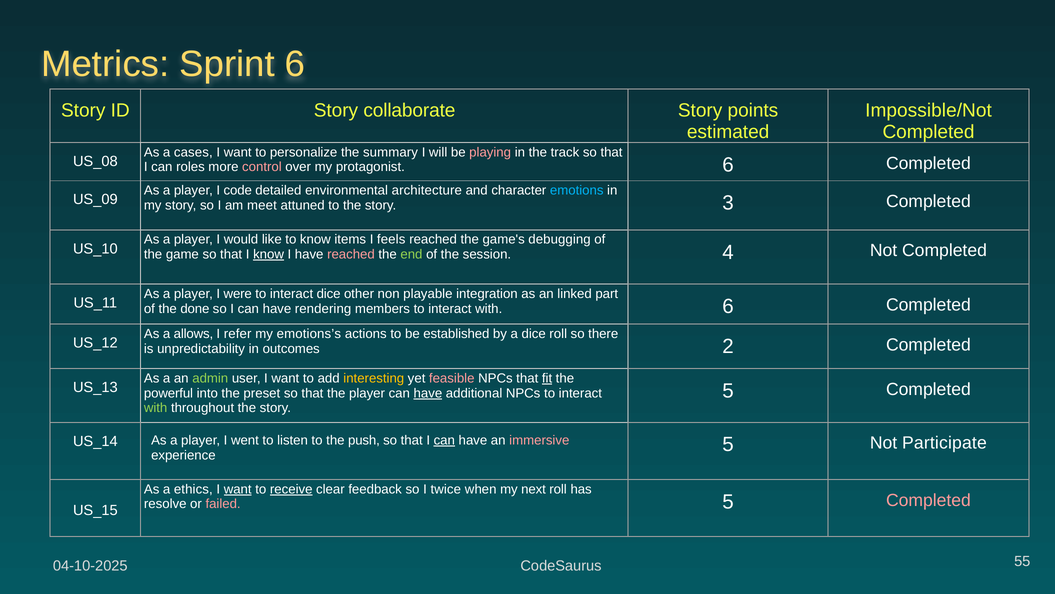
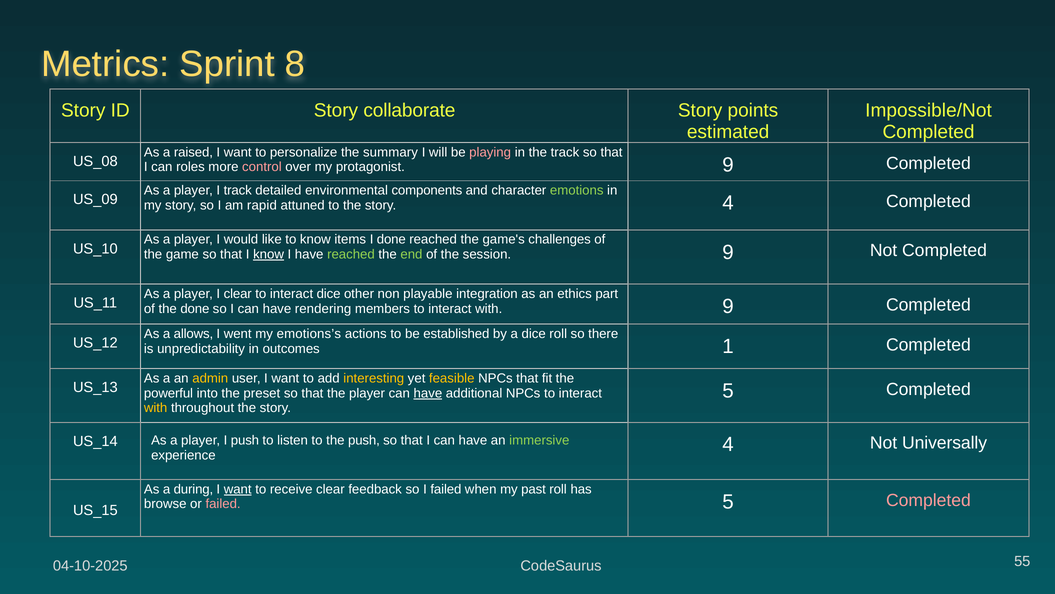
Sprint 6: 6 -> 8 (295, 64)
cases: cases -> raised (193, 152)
protagonist 6: 6 -> 9 (728, 165)
I code: code -> track (238, 190)
architecture: architecture -> components (427, 190)
emotions colour: light blue -> light green (577, 190)
meet: meet -> rapid (262, 205)
story 3: 3 -> 4 (728, 203)
I feels: feels -> done (391, 239)
debugging: debugging -> challenges (560, 239)
reached colour: pink -> light green (351, 254)
session 4: 4 -> 9 (728, 252)
I were: were -> clear (238, 294)
linked: linked -> ethics (575, 294)
with 6: 6 -> 9 (728, 306)
refer: refer -> went (238, 334)
2: 2 -> 1 (728, 346)
admin colour: light green -> yellow (210, 378)
feasible colour: pink -> yellow (452, 378)
fit underline: present -> none (547, 378)
with colour: light green -> yellow (156, 408)
I went: went -> push (245, 440)
can underline: present -> none (444, 440)
immersive colour: pink -> light green (539, 440)
experience 5: 5 -> 4 (728, 444)
Participate: Participate -> Universally (945, 443)
ethics: ethics -> during (193, 489)
receive underline: present -> none (291, 489)
I twice: twice -> failed (446, 489)
next: next -> past (534, 489)
resolve: resolve -> browse (165, 504)
